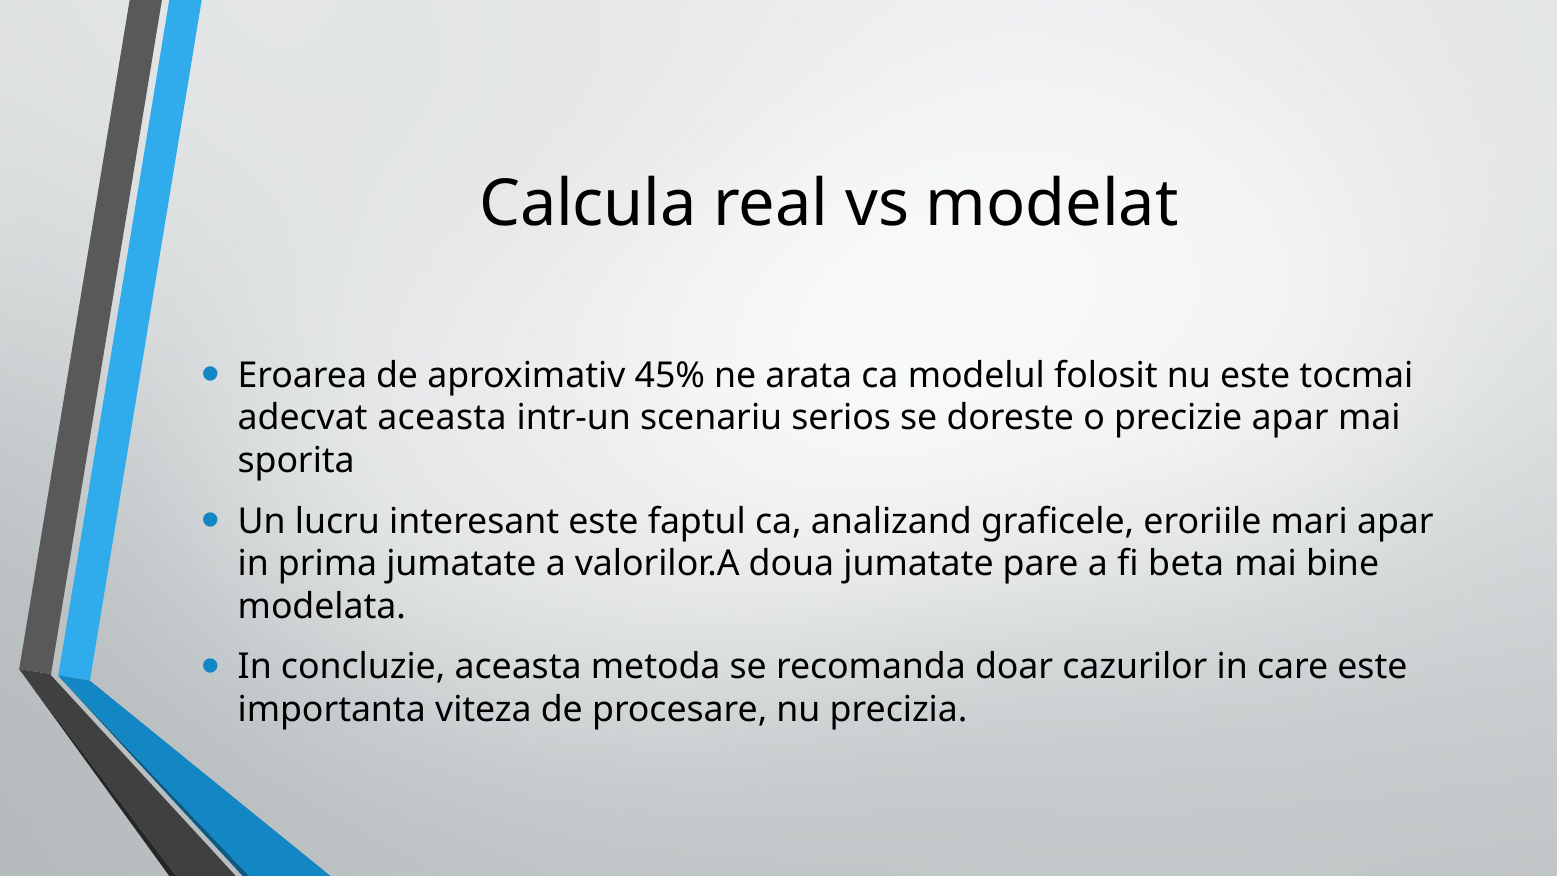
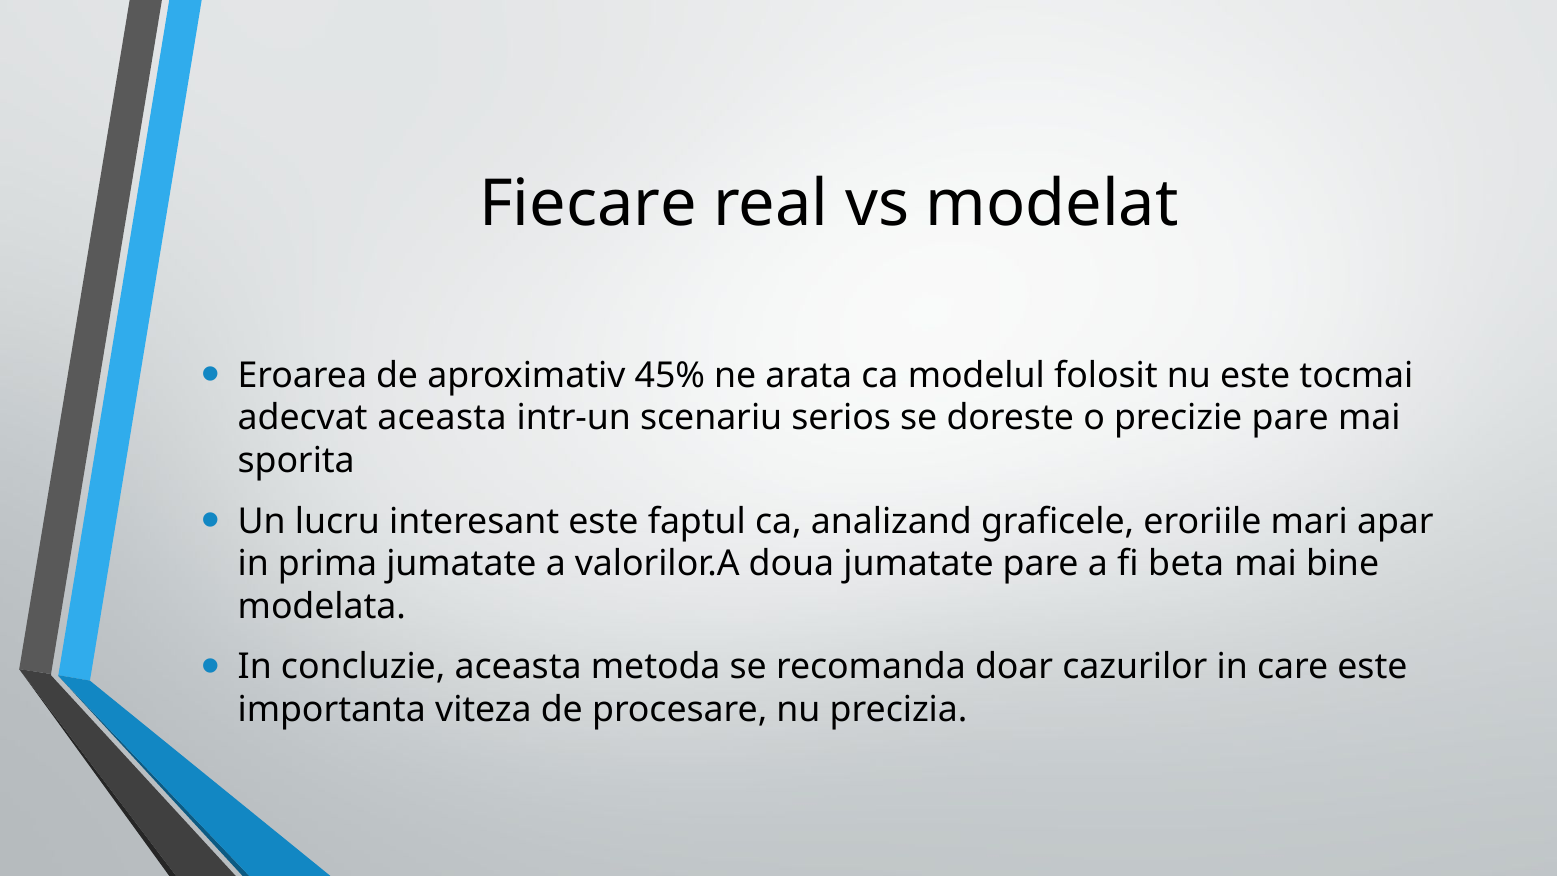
Calcula: Calcula -> Fiecare (588, 204)
precizie apar: apar -> pare (1290, 418)
